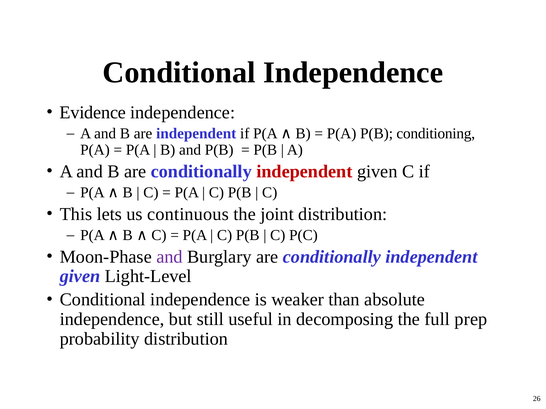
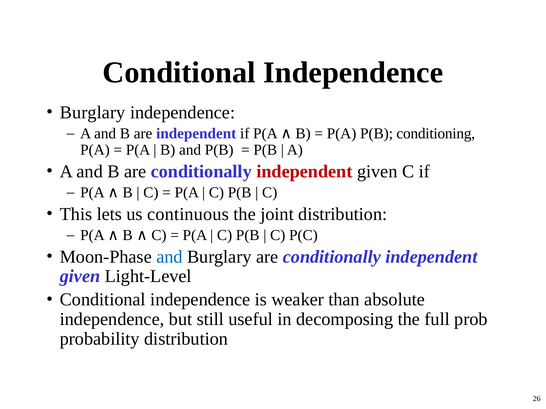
Evidence: Evidence -> Burglary (93, 113)
and colour: purple -> blue (169, 257)
prep: prep -> prob (471, 320)
